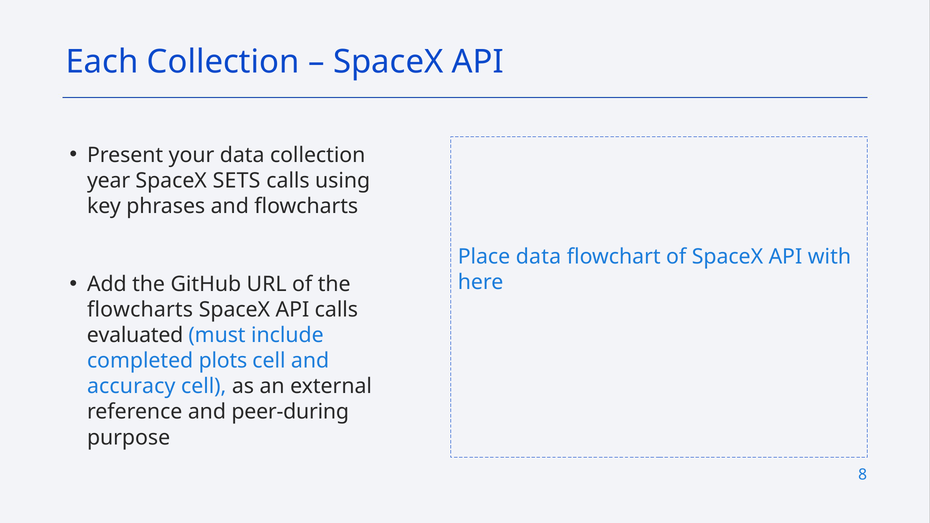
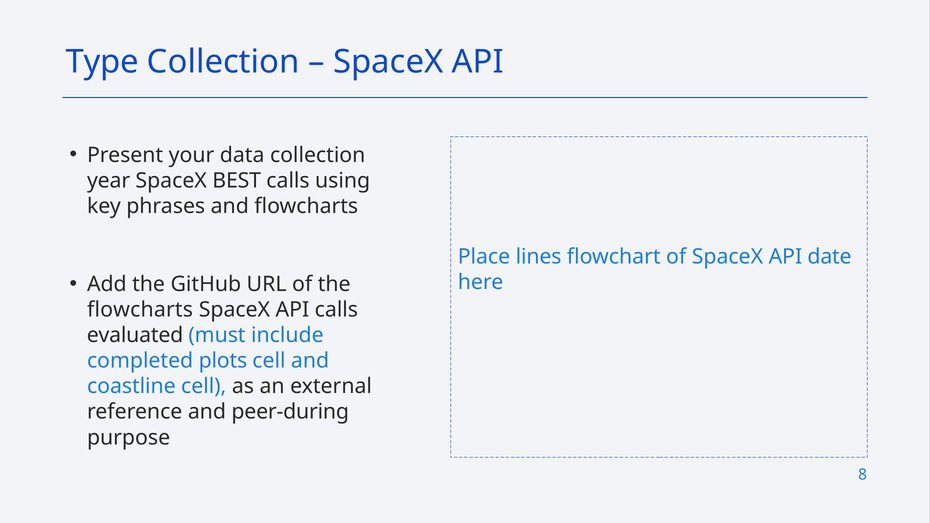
Each: Each -> Type (102, 62)
SETS: SETS -> BEST (237, 181)
Place data: data -> lines (539, 257)
with: with -> date (830, 257)
accuracy: accuracy -> coastline (131, 387)
